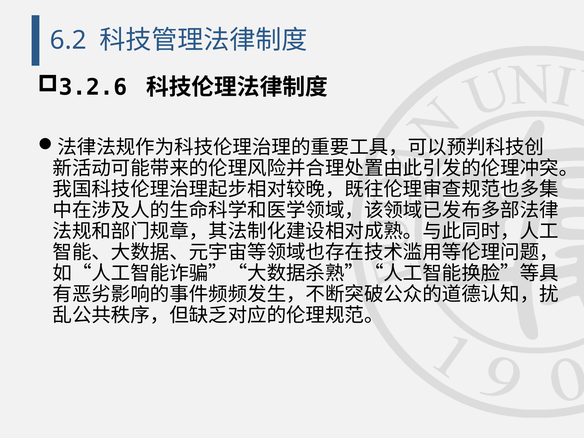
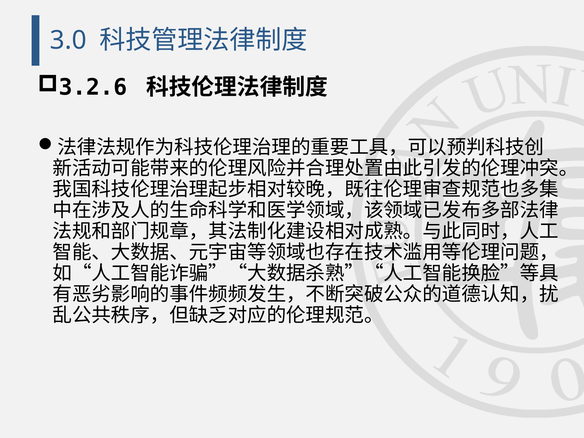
6.2: 6.2 -> 3.0 (68, 40)
